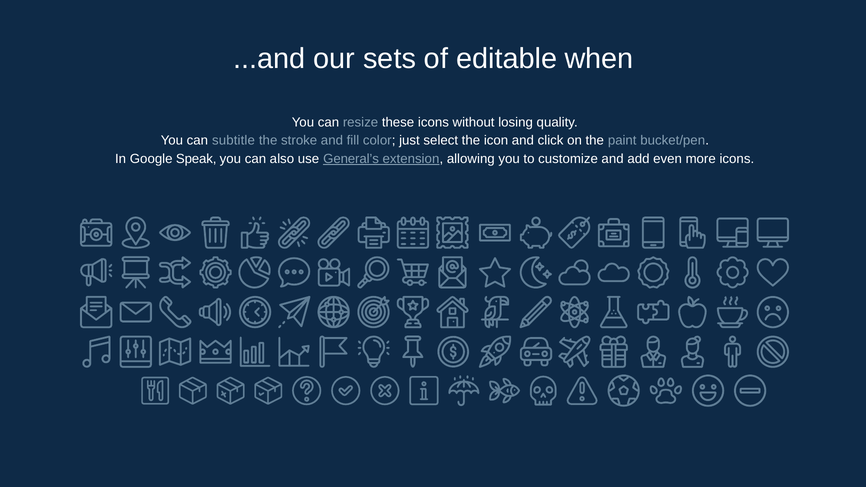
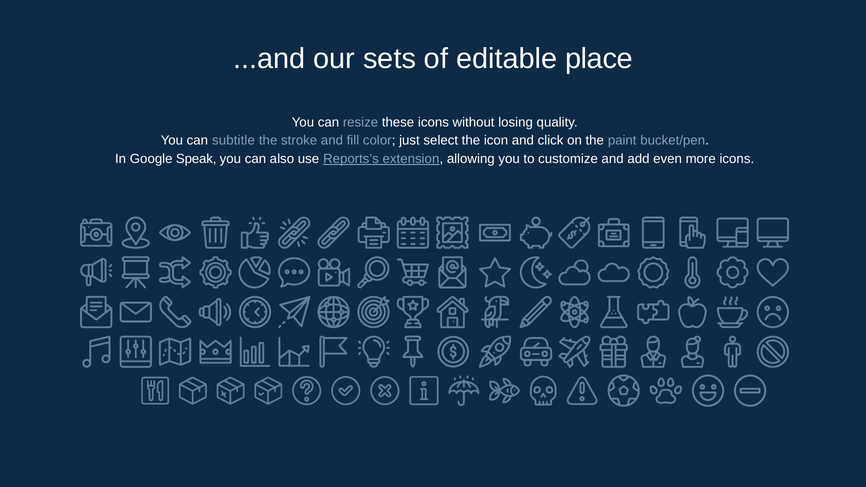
when: when -> place (599, 59)
General’s: General’s -> Reports’s (351, 159)
